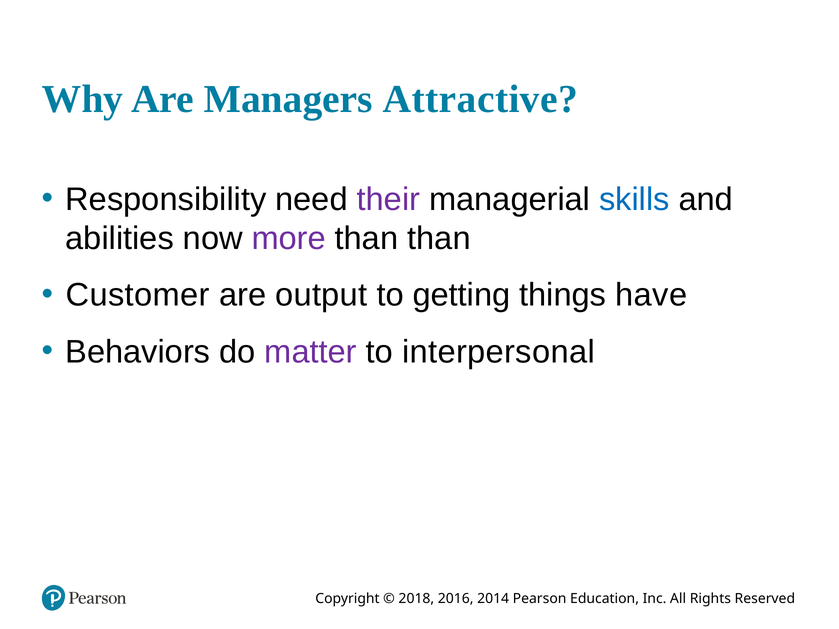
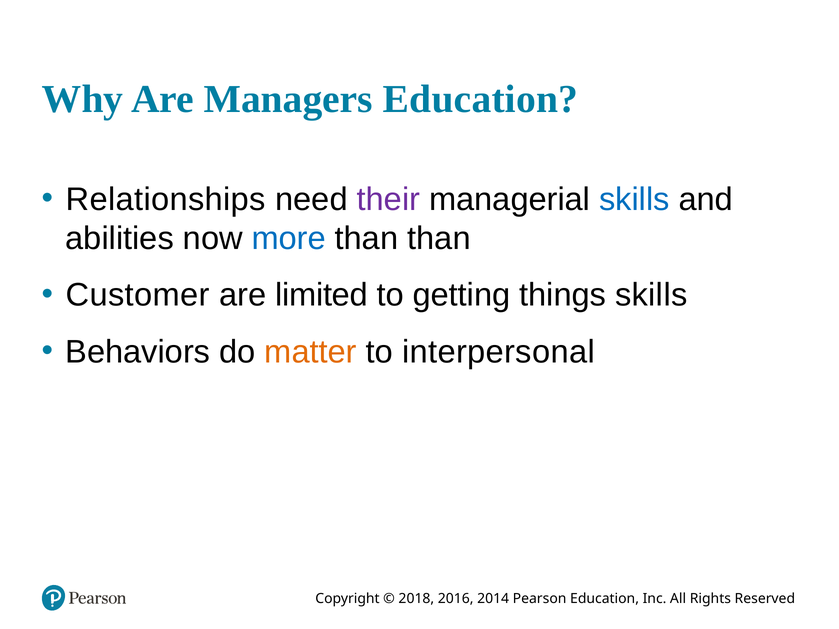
Managers Attractive: Attractive -> Education (480, 99)
Responsibility: Responsibility -> Relationships (166, 199)
more colour: purple -> blue (289, 239)
output: output -> limited (322, 295)
things have: have -> skills (651, 295)
matter colour: purple -> orange (311, 352)
